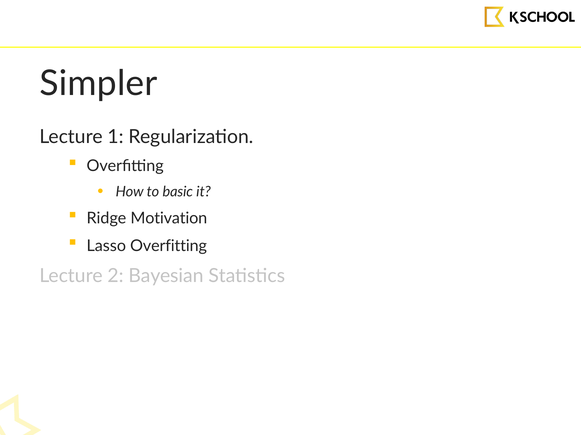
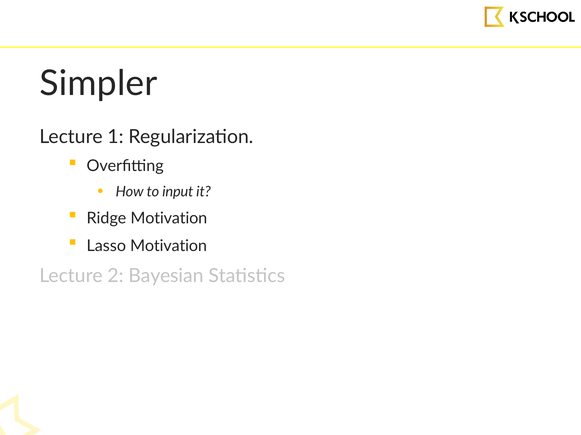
basic: basic -> input (178, 192)
Lasso Overfitting: Overfitting -> Motivation (169, 246)
